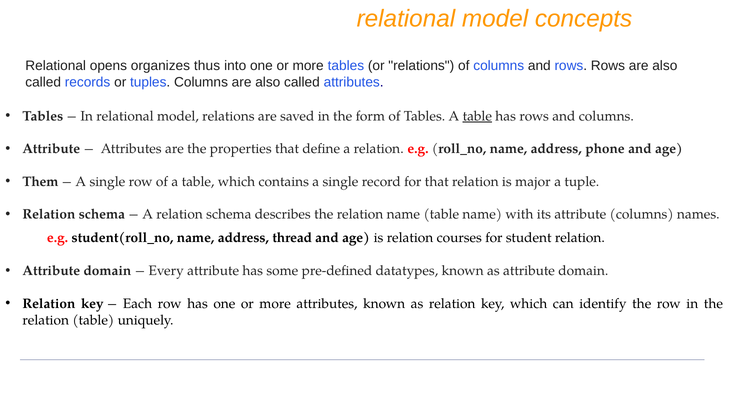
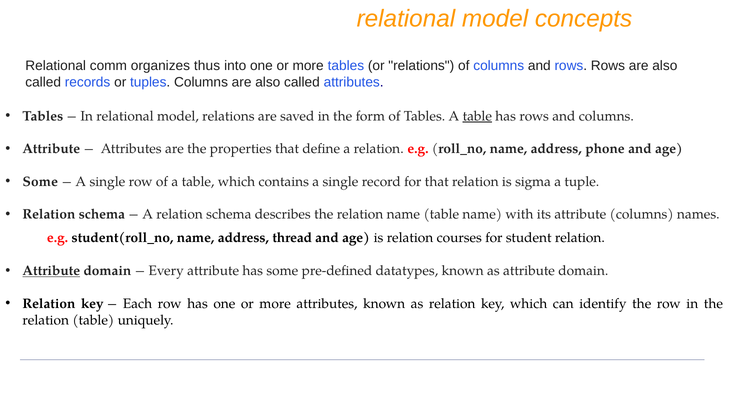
opens: opens -> comm (108, 66)
Them: Them -> Some (40, 182)
major: major -> sigma (533, 182)
Attribute underline: none -> present (51, 271)
